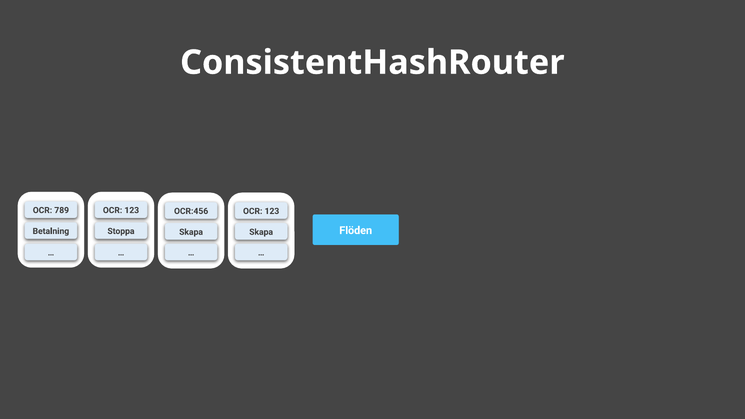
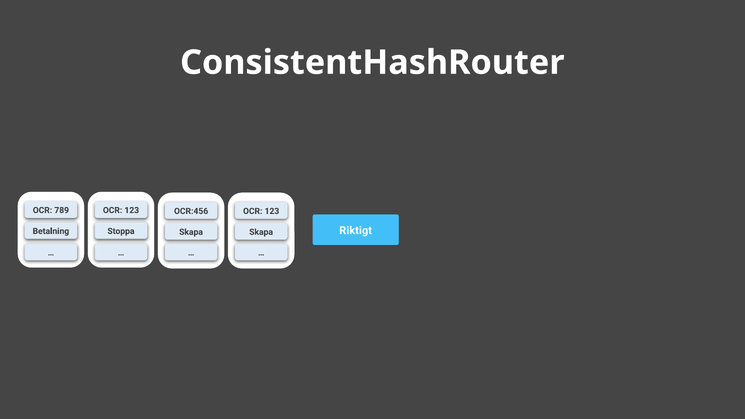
Flöden: Flöden -> Riktigt (356, 230)
